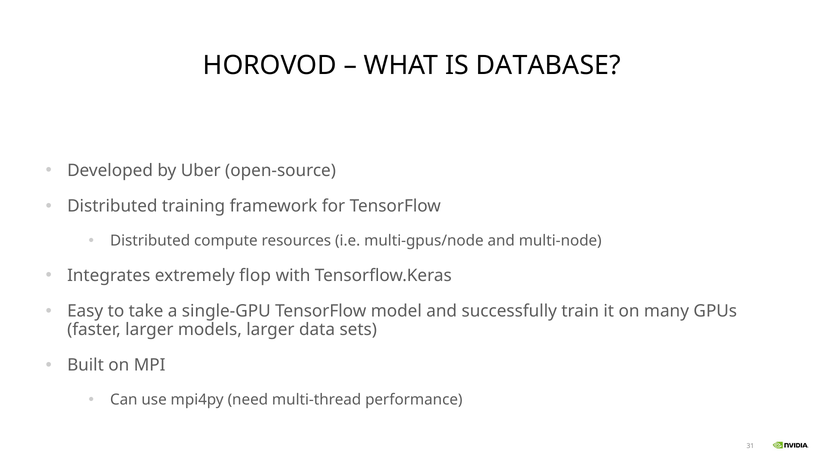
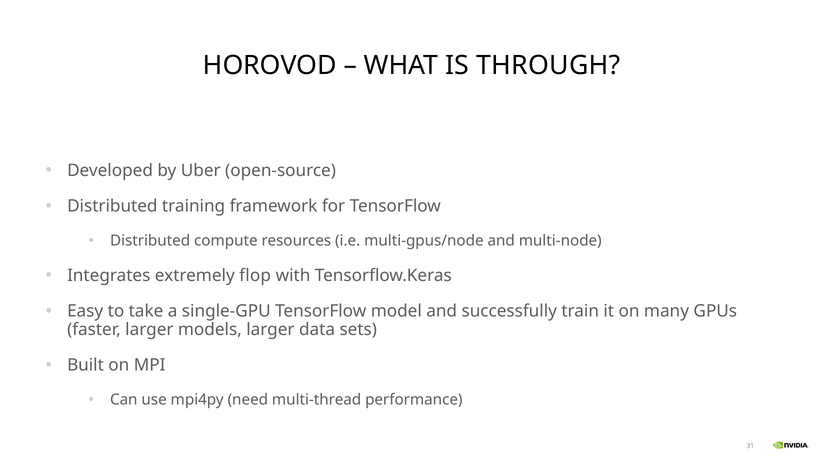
DATABASE: DATABASE -> THROUGH (548, 65)
